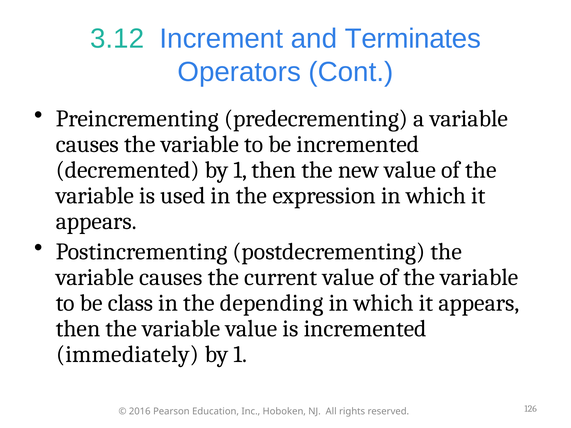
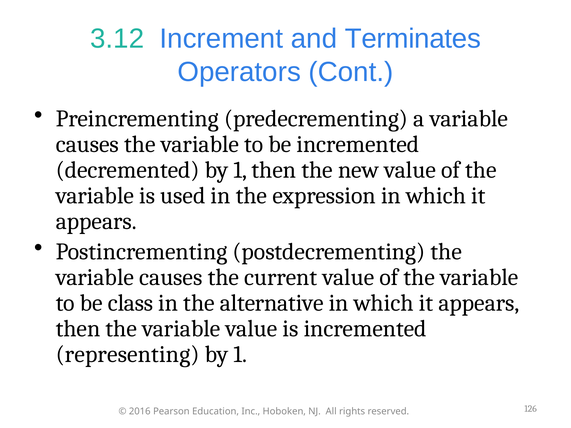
depending: depending -> alternative (272, 303)
immediately: immediately -> representing (128, 355)
